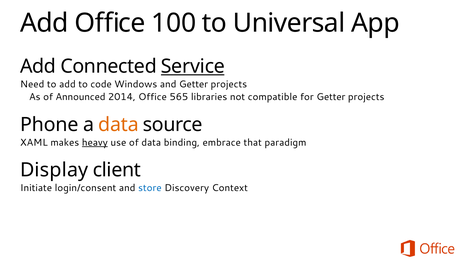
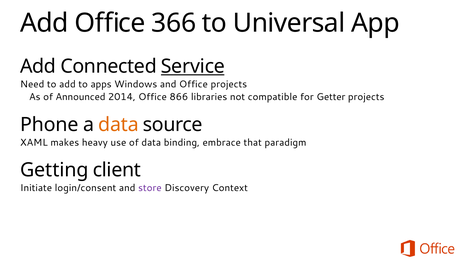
100: 100 -> 366 (174, 23)
code: code -> apps (101, 84)
and Getter: Getter -> Office (193, 84)
565: 565 -> 866 (179, 97)
heavy underline: present -> none (95, 142)
Display: Display -> Getting (54, 170)
store colour: blue -> purple (150, 188)
